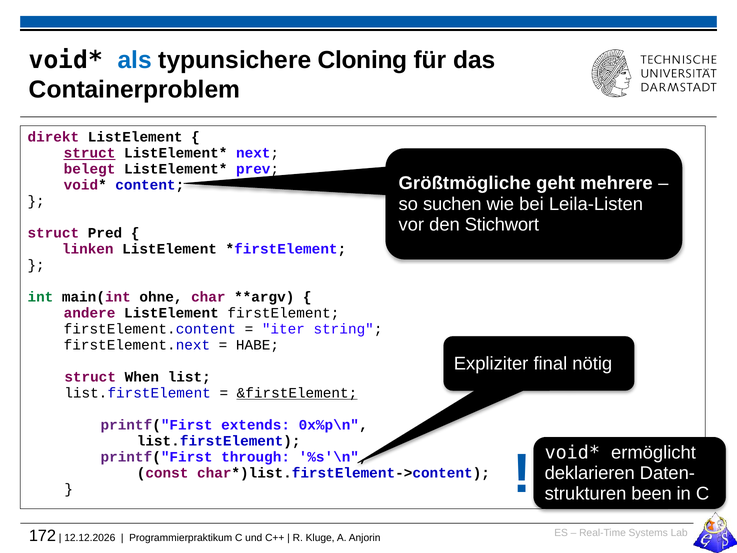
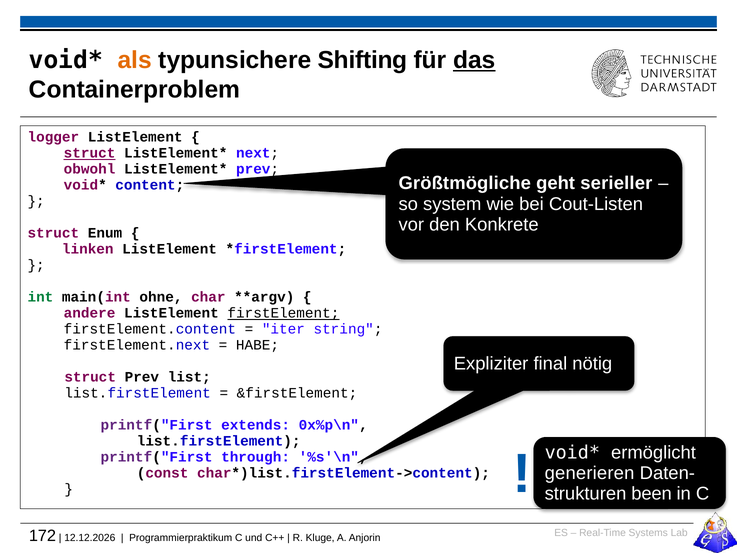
als colour: blue -> orange (135, 60)
Cloning: Cloning -> Shifting (363, 60)
das underline: none -> present (474, 60)
direkt: direkt -> logger (53, 137)
belegt: belegt -> obwohl (90, 169)
mehrere: mehrere -> serieller (616, 183)
suchen: suchen -> system (452, 204)
Leila-Listen: Leila-Listen -> Cout-Listen (596, 204)
Stichwort: Stichwort -> Konkrete (502, 224)
Pred: Pred -> Enum (105, 233)
firstElement underline: none -> present (283, 313)
struct When: When -> Prev (142, 377)
&firstElement underline: present -> none (297, 393)
deklarieren: deklarieren -> generieren (590, 473)
